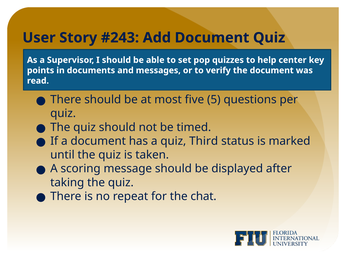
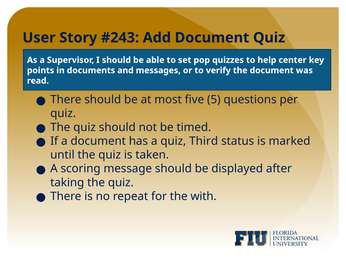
chat: chat -> with (204, 197)
